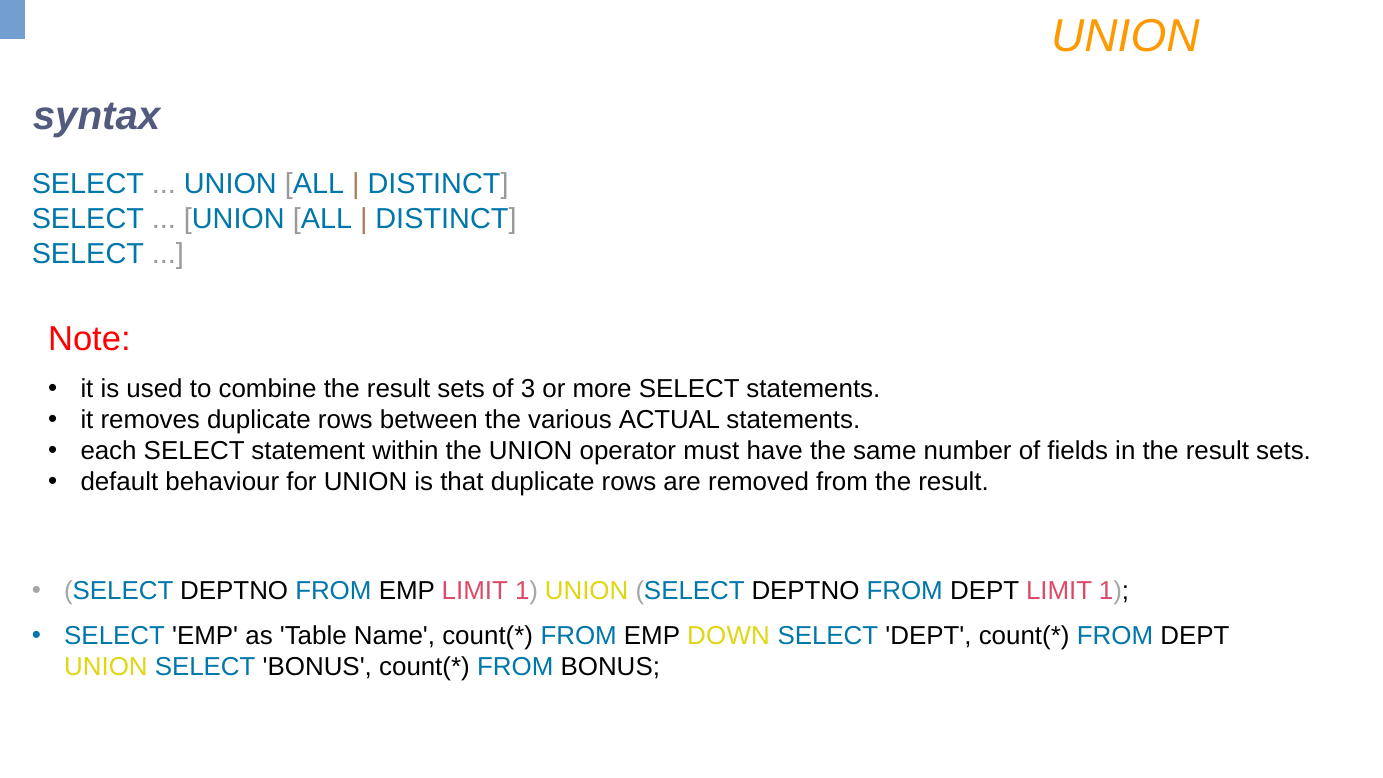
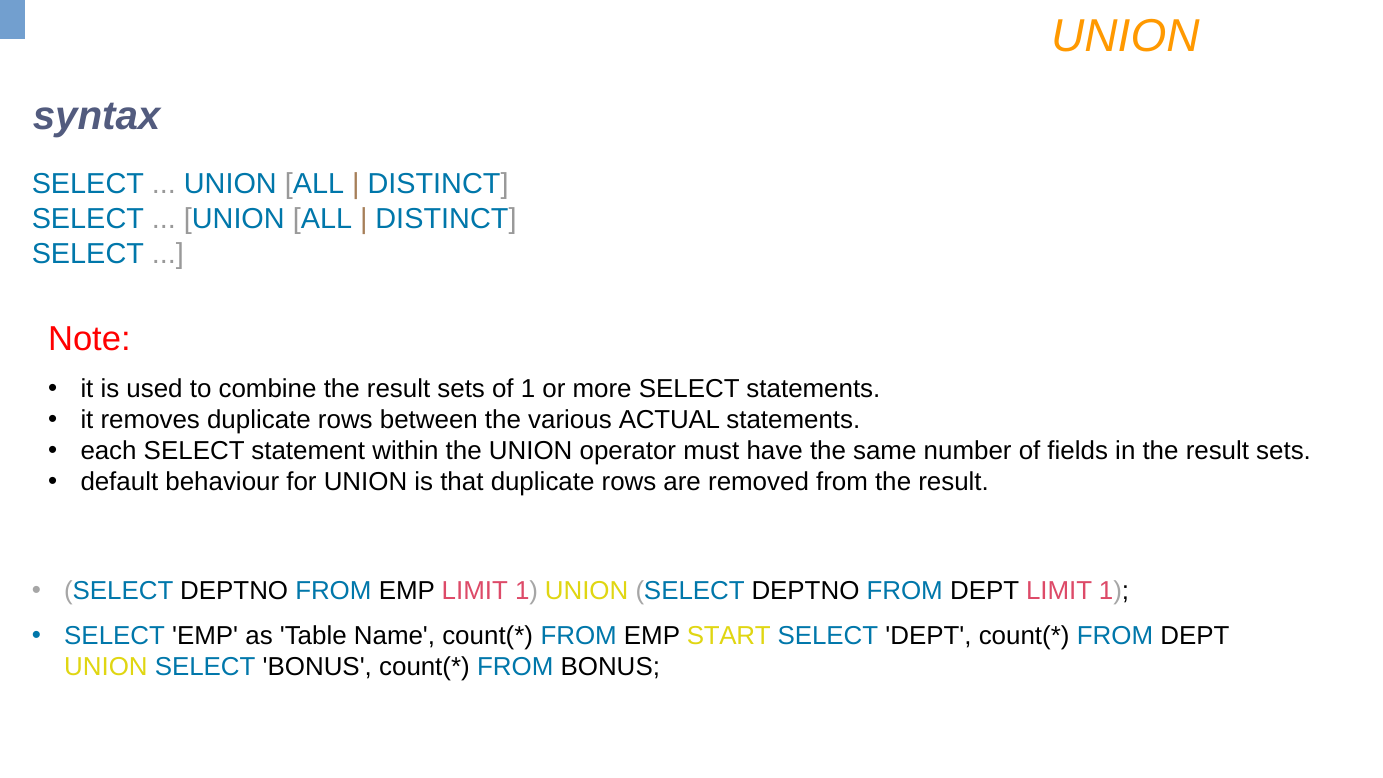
of 3: 3 -> 1 (528, 389)
DOWN: DOWN -> START (729, 636)
